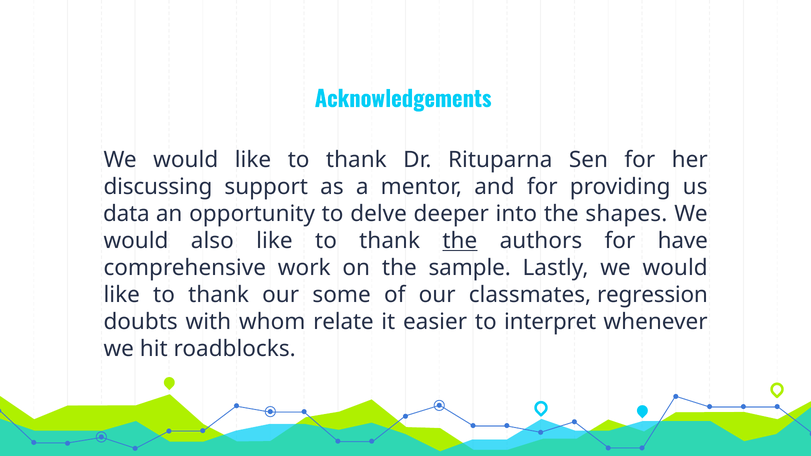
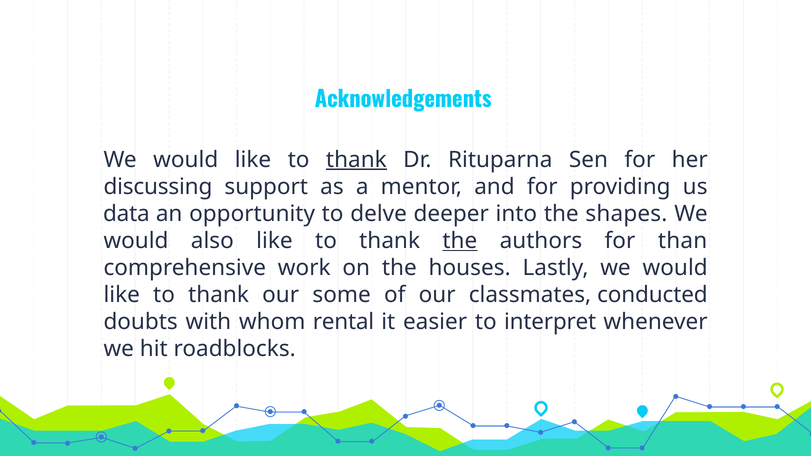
thank underline: none -> present (356, 160)
have: have -> than (683, 241)
sample: sample -> houses (470, 268)
regression: regression -> conducted (652, 295)
relate: relate -> rental (343, 322)
